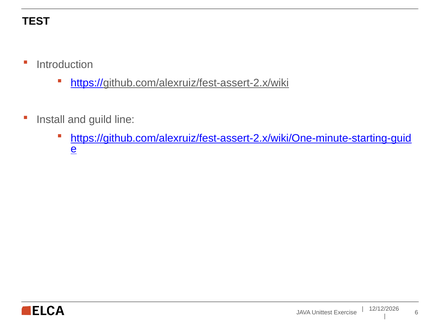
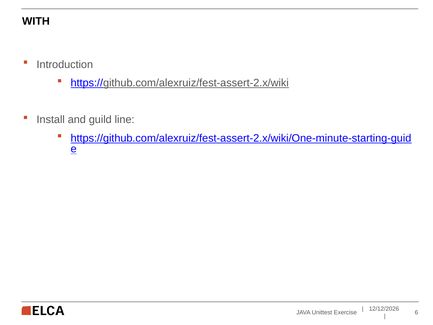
TEST: TEST -> WITH (36, 21)
